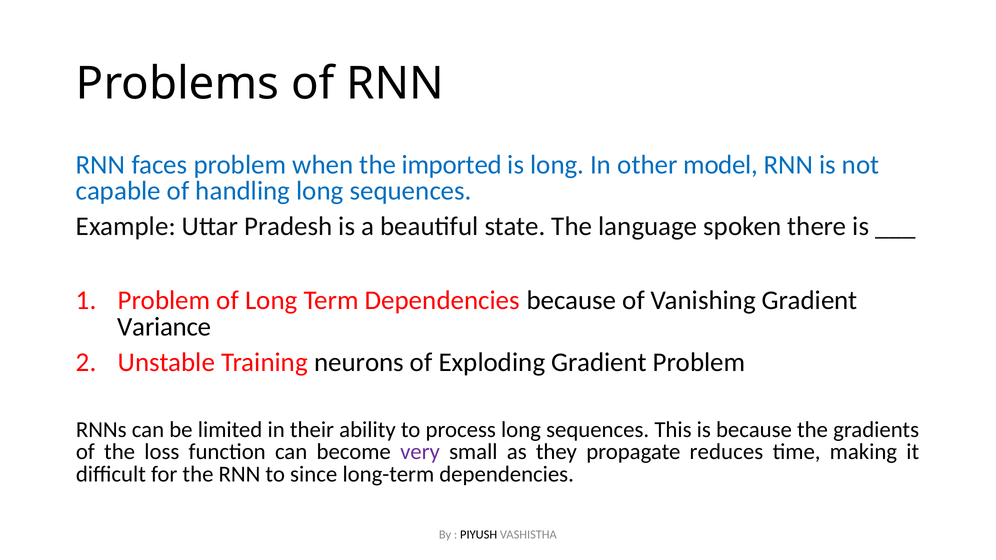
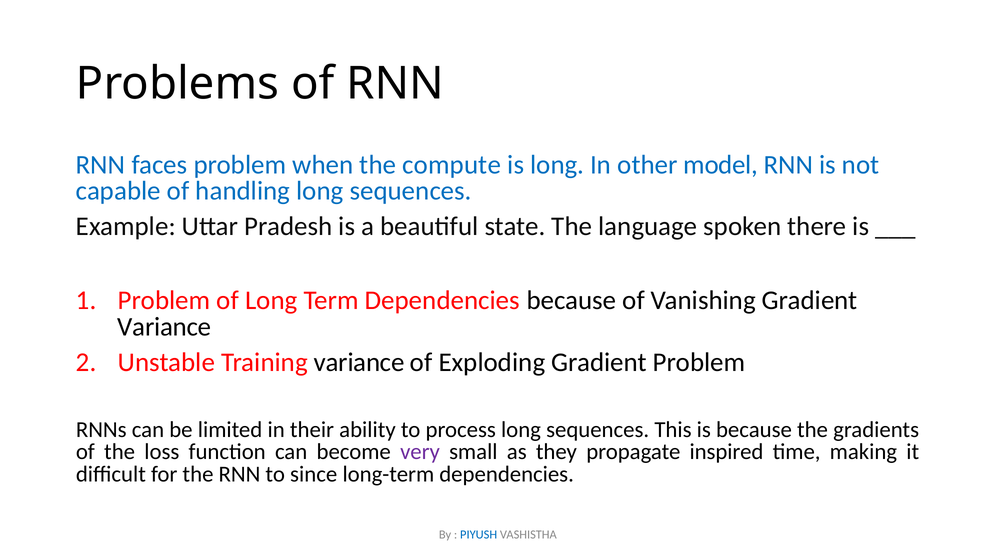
imported: imported -> compute (452, 165)
Training neurons: neurons -> variance (359, 362)
reduces: reduces -> inspired (727, 452)
PIYUSH colour: black -> blue (479, 535)
